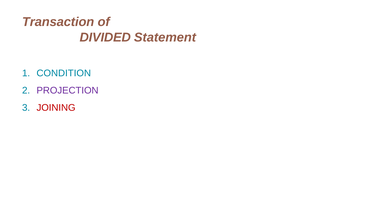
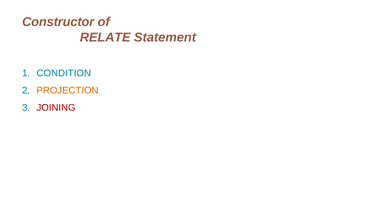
Transaction: Transaction -> Constructor (58, 22)
DIVIDED: DIVIDED -> RELATE (105, 37)
PROJECTION colour: purple -> orange (68, 91)
